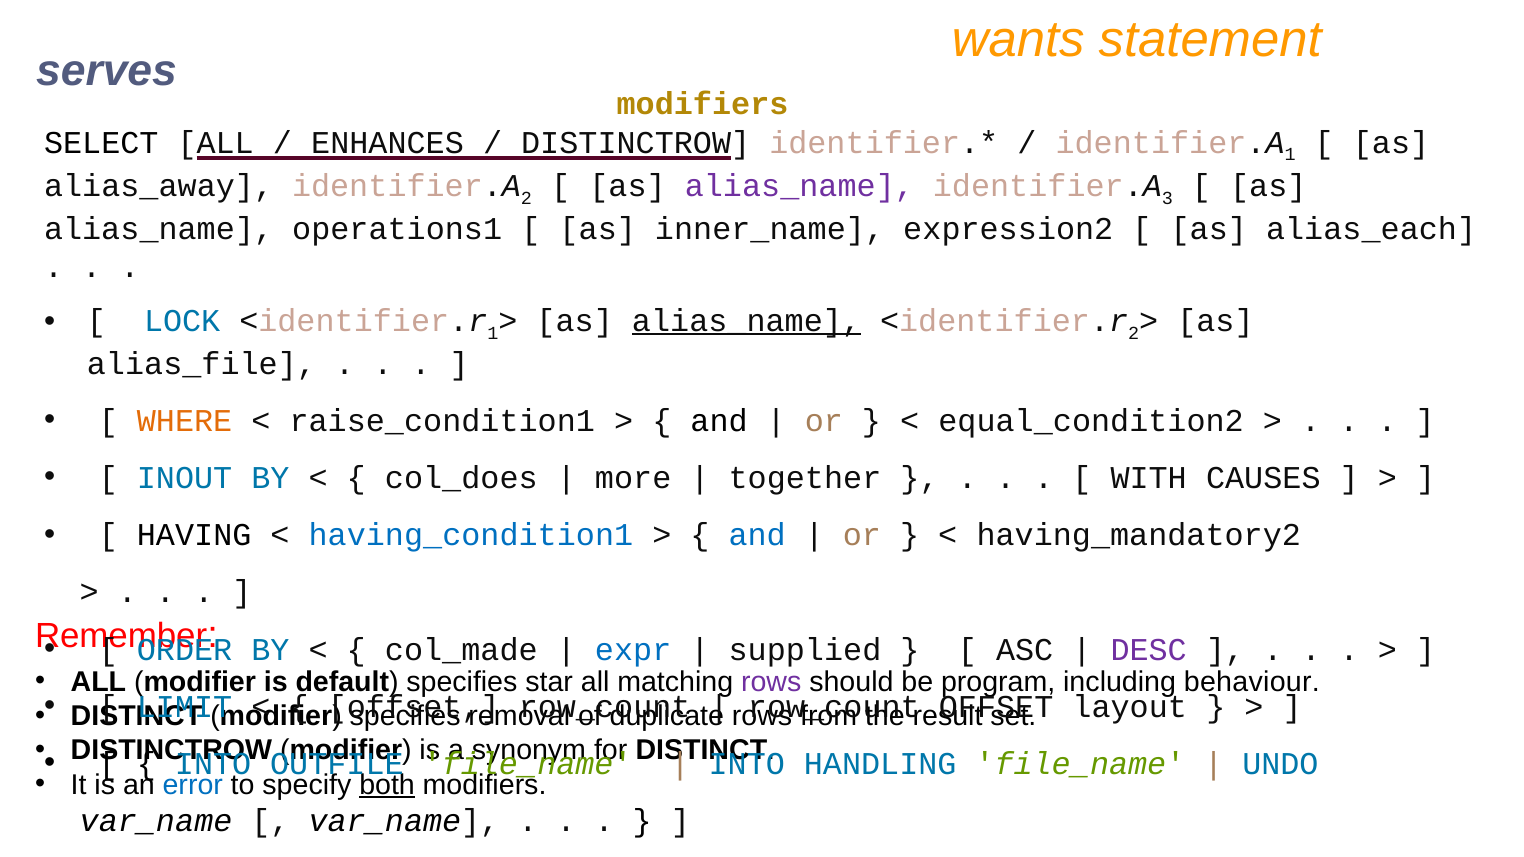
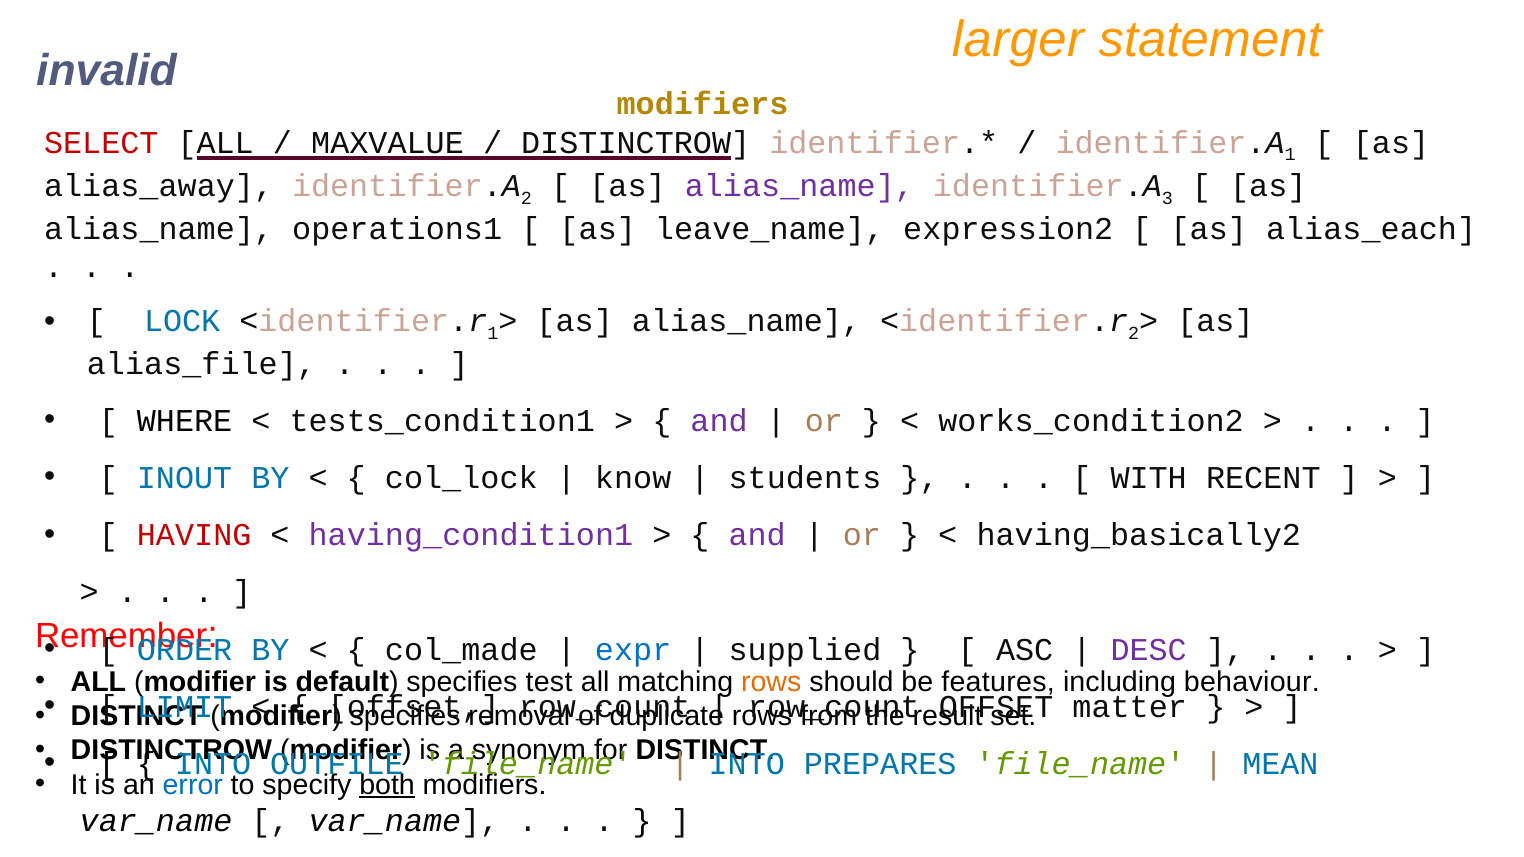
wants: wants -> larger (1018, 40)
serves: serves -> invalid (106, 71)
SELECT colour: black -> red (101, 143)
ENHANCES: ENHANCES -> MAXVALUE (387, 143)
inner_name: inner_name -> leave_name (770, 229)
alias_name underline: present -> none (747, 321)
WHERE colour: orange -> black (185, 421)
raise_condition1: raise_condition1 -> tests_condition1 (442, 421)
and colour: black -> purple (719, 421)
equal_condition2: equal_condition2 -> works_condition2 (1091, 421)
col_does: col_does -> col_lock (461, 478)
more: more -> know (633, 478)
together: together -> students (805, 478)
CAUSES: CAUSES -> RECENT (1263, 478)
HAVING colour: black -> red (194, 535)
having_condition1 colour: blue -> purple (471, 535)
and colour: blue -> purple (757, 535)
having_mandatory2: having_mandatory2 -> having_basically2 (1139, 535)
star: star -> test (549, 682)
rows colour: purple -> orange (771, 682)
program: program -> features (998, 682)
layout: layout -> matter (1130, 707)
HANDLING: HANDLING -> PREPARES (880, 764)
UNDO: UNDO -> MEAN (1280, 764)
